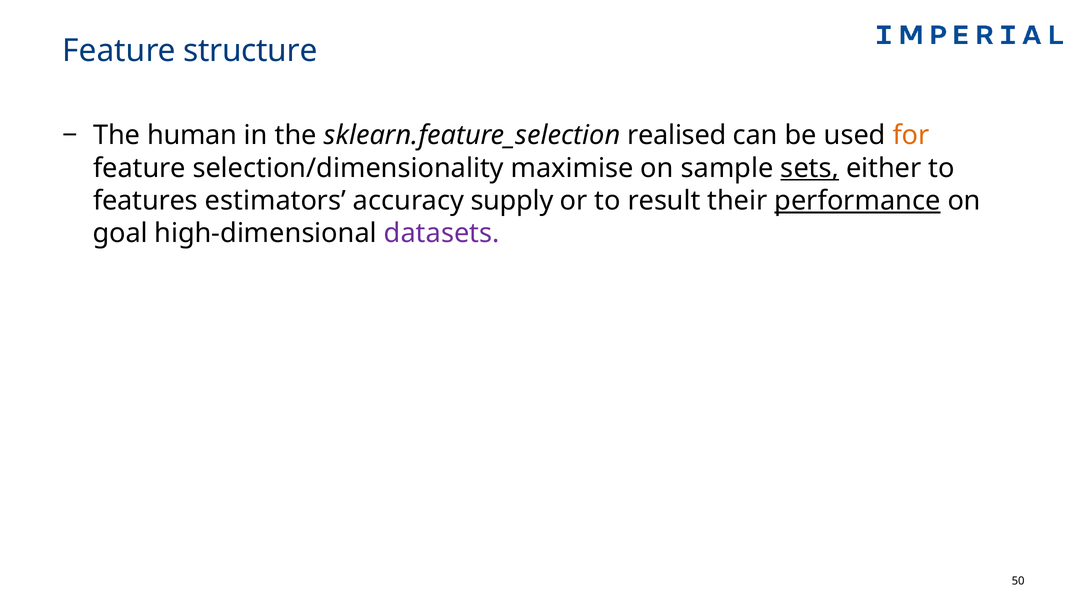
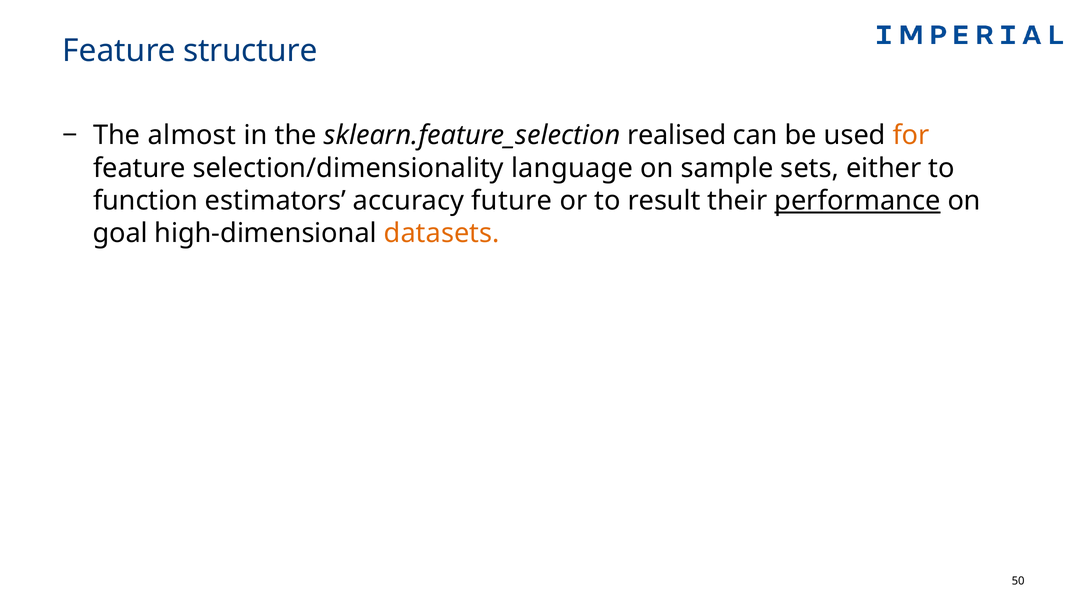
human: human -> almost (192, 135)
maximise: maximise -> language (572, 168)
sets underline: present -> none (810, 168)
features: features -> function (146, 201)
supply: supply -> future (512, 201)
datasets colour: purple -> orange (442, 233)
